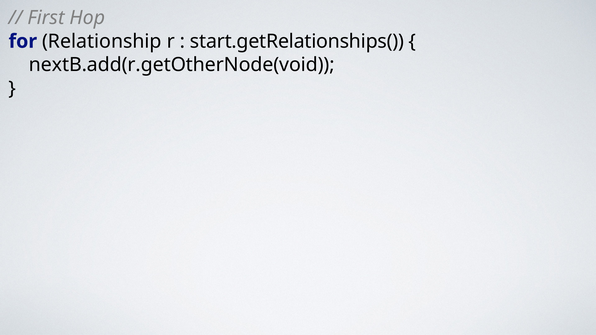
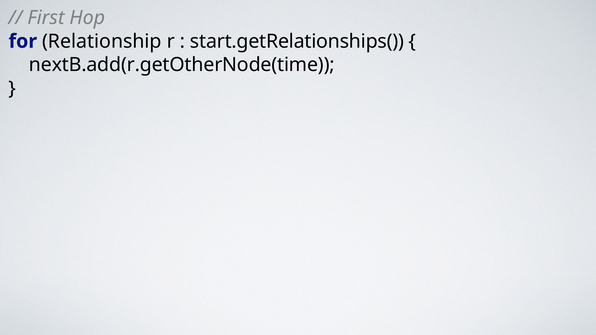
nextB.add(r.getOtherNode(void: nextB.add(r.getOtherNode(void -> nextB.add(r.getOtherNode(time (182, 65)
